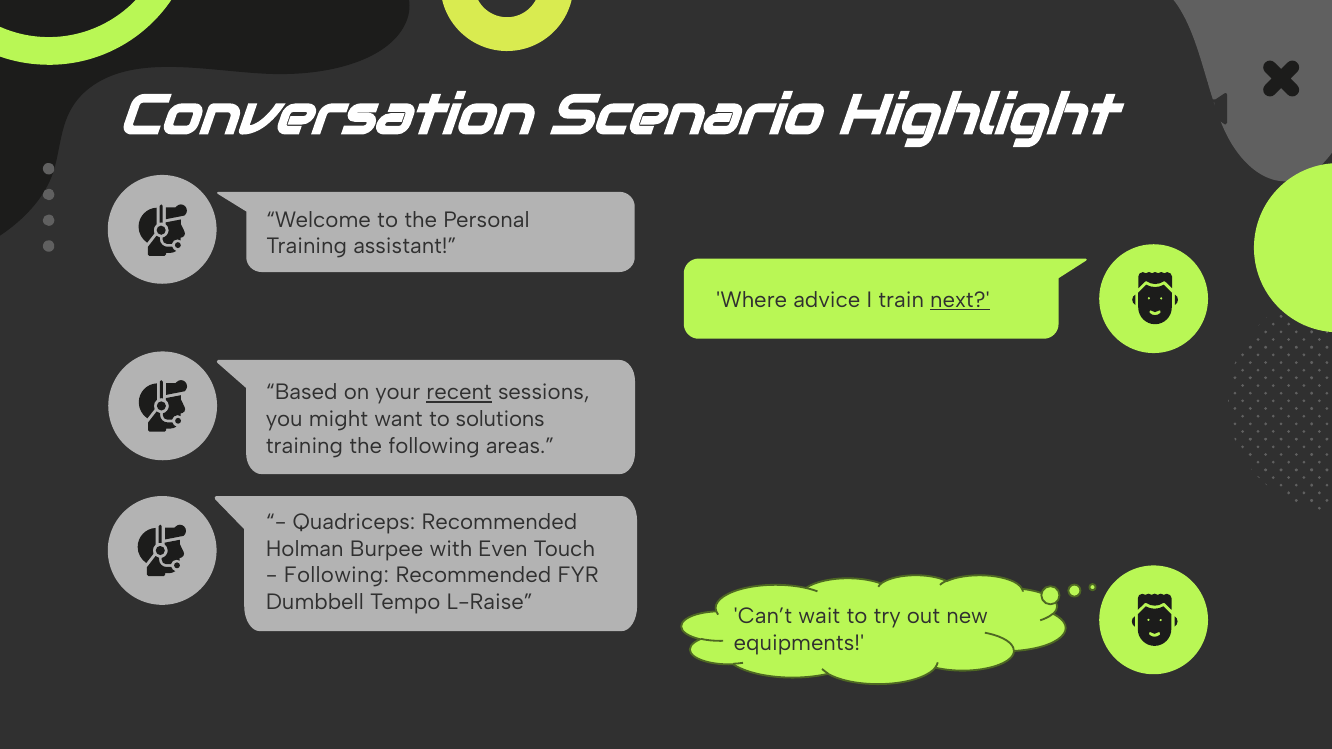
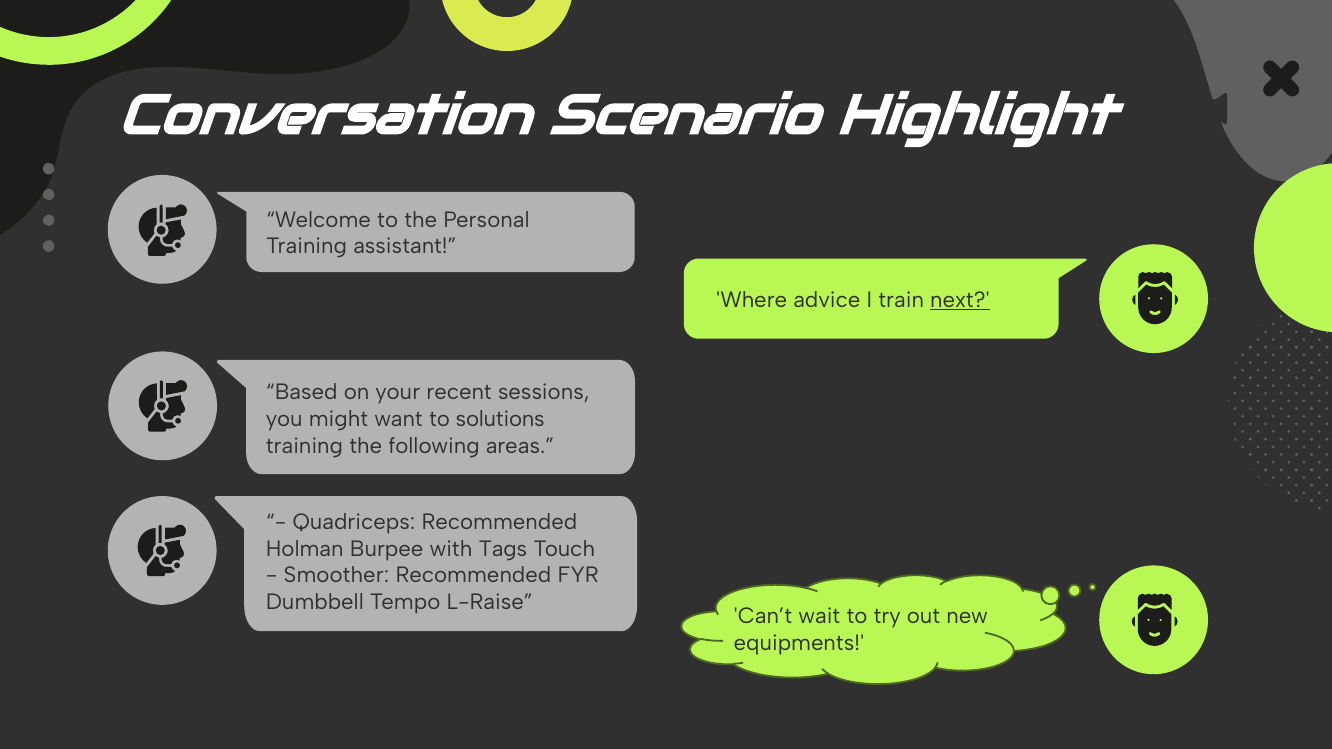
recent underline: present -> none (459, 393)
Even: Even -> Tags (503, 549)
Following: Following -> Smoother (336, 576)
